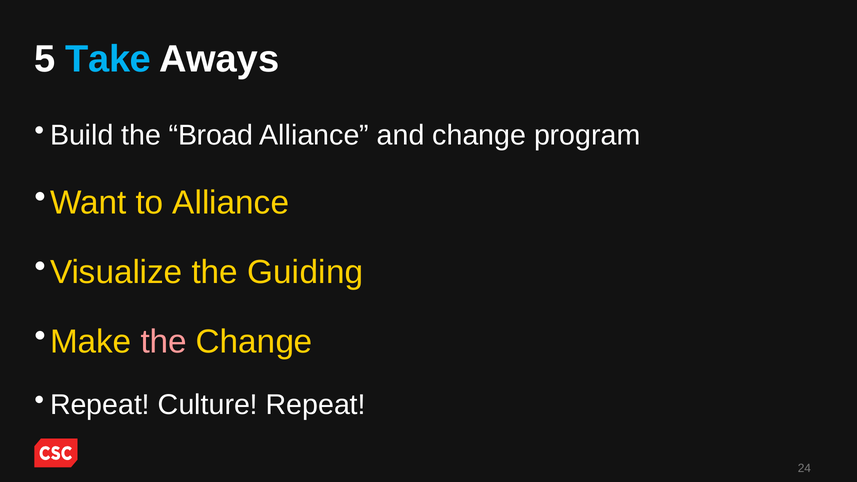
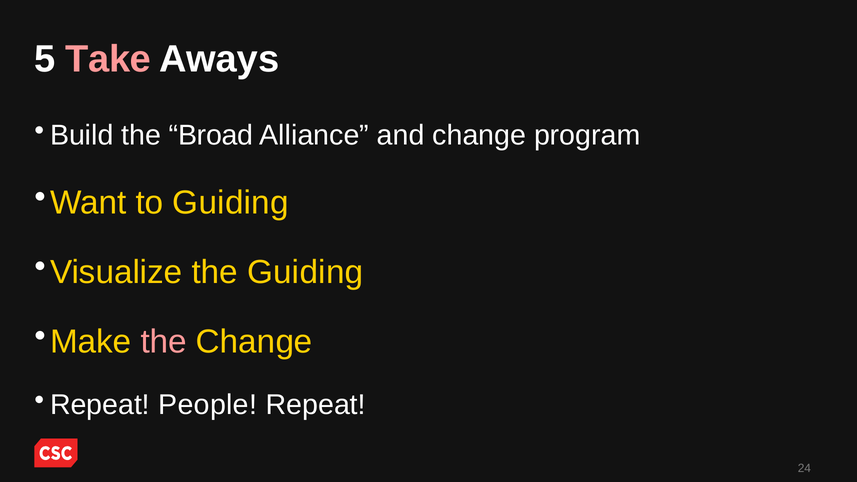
Take colour: light blue -> pink (108, 59)
to Alliance: Alliance -> Guiding (231, 203)
Culture: Culture -> People (208, 405)
